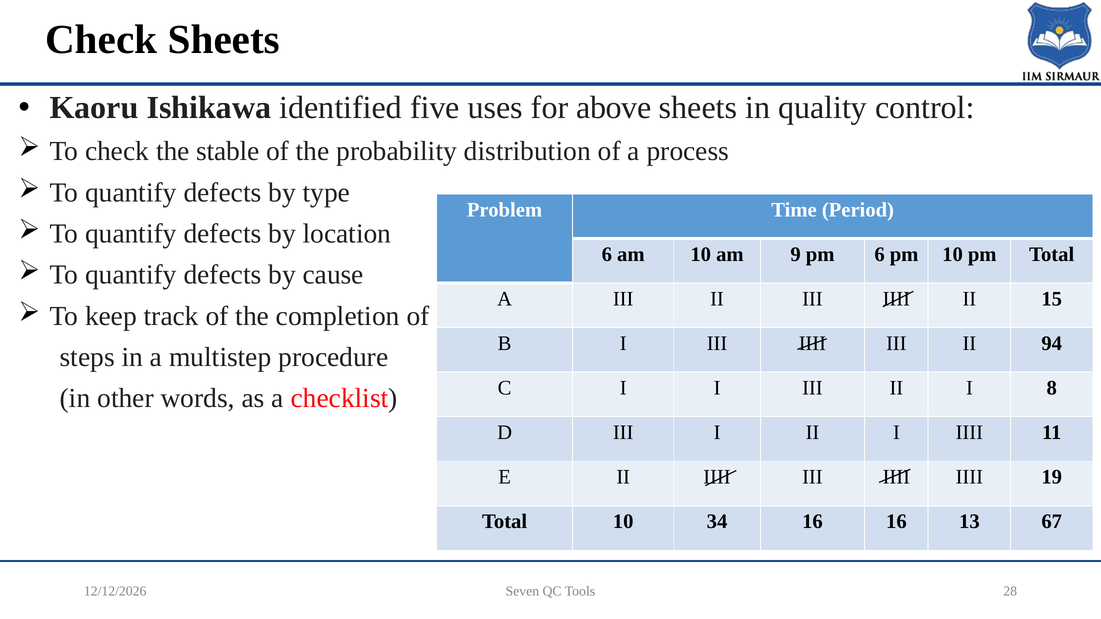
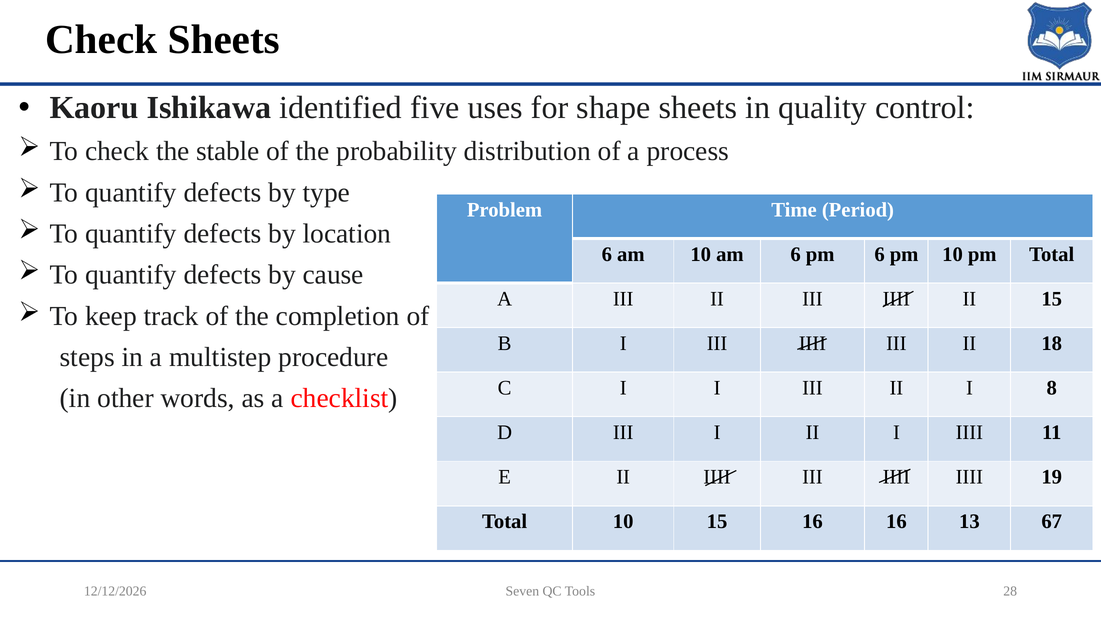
above: above -> shape (613, 108)
am 9: 9 -> 6 (796, 254)
94: 94 -> 18 (1052, 344)
10 34: 34 -> 15 (717, 522)
